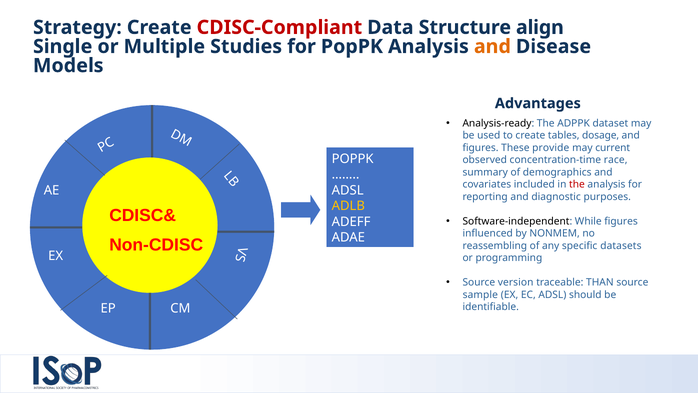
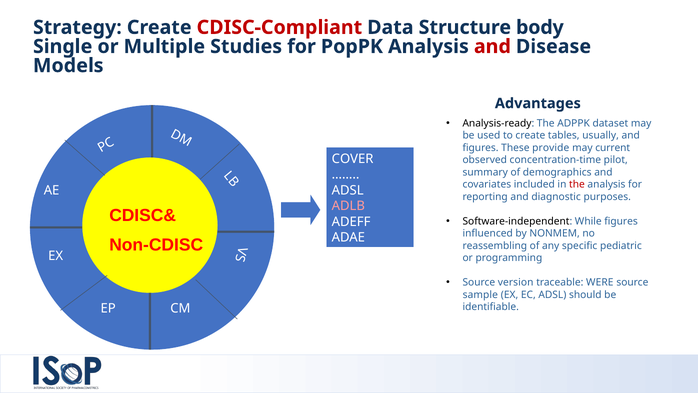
align: align -> body (540, 27)
and colour: orange -> red (492, 46)
dosage: dosage -> usually (601, 135)
POPPK: POPPK -> COVER (353, 159)
race: race -> pilot (616, 160)
ADLB colour: yellow -> pink (348, 206)
datasets: datasets -> pediatric (621, 245)
THAN: THAN -> WERE (600, 282)
